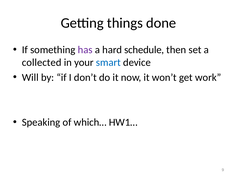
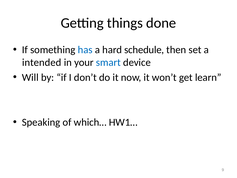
has colour: purple -> blue (85, 50)
collected: collected -> intended (42, 62)
work: work -> learn (208, 77)
